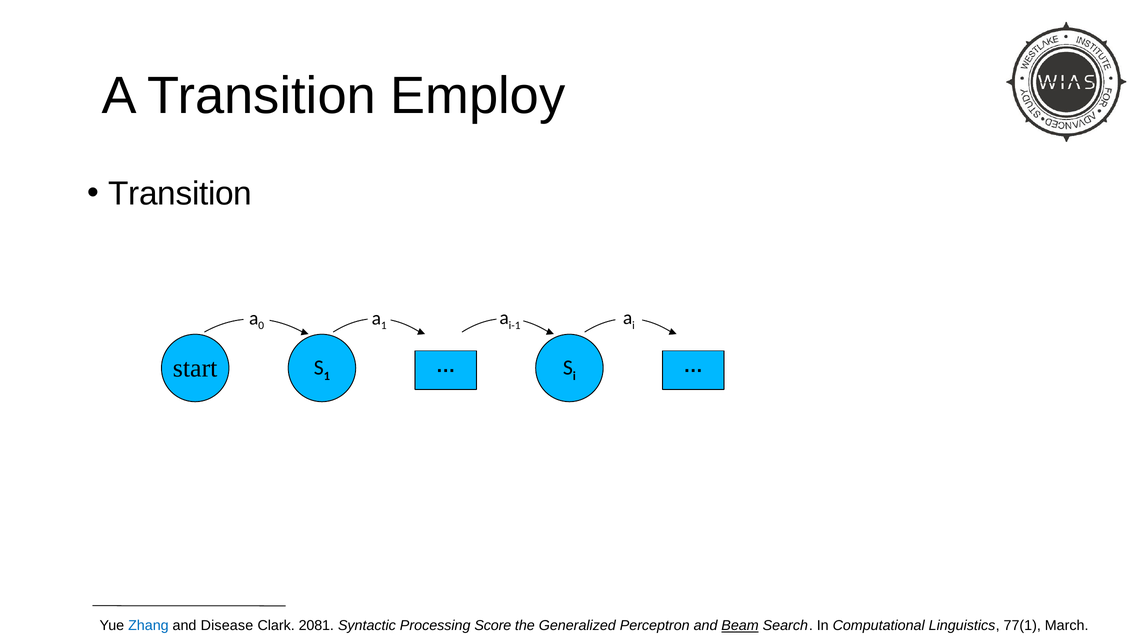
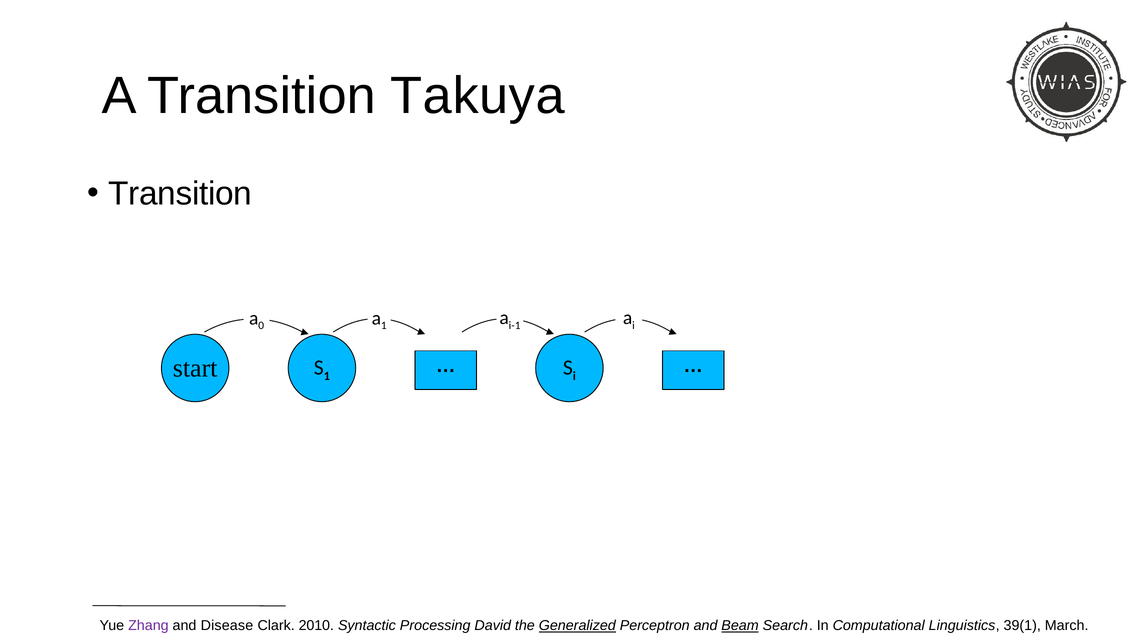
Employ: Employ -> Takuya (478, 96)
Zhang colour: blue -> purple (148, 626)
2081: 2081 -> 2010 (316, 626)
Score: Score -> David (493, 626)
Generalized underline: none -> present (577, 626)
77(1: 77(1 -> 39(1 (1022, 626)
